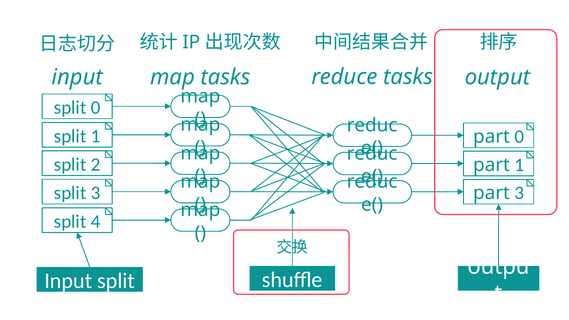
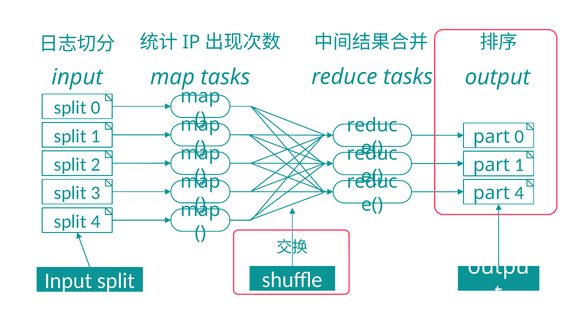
part 3: 3 -> 4 (519, 193)
